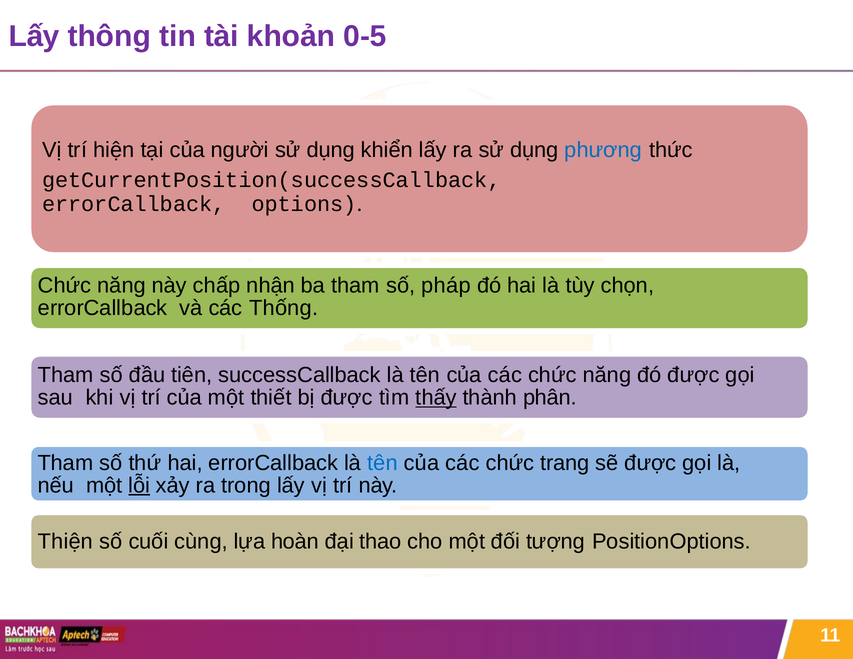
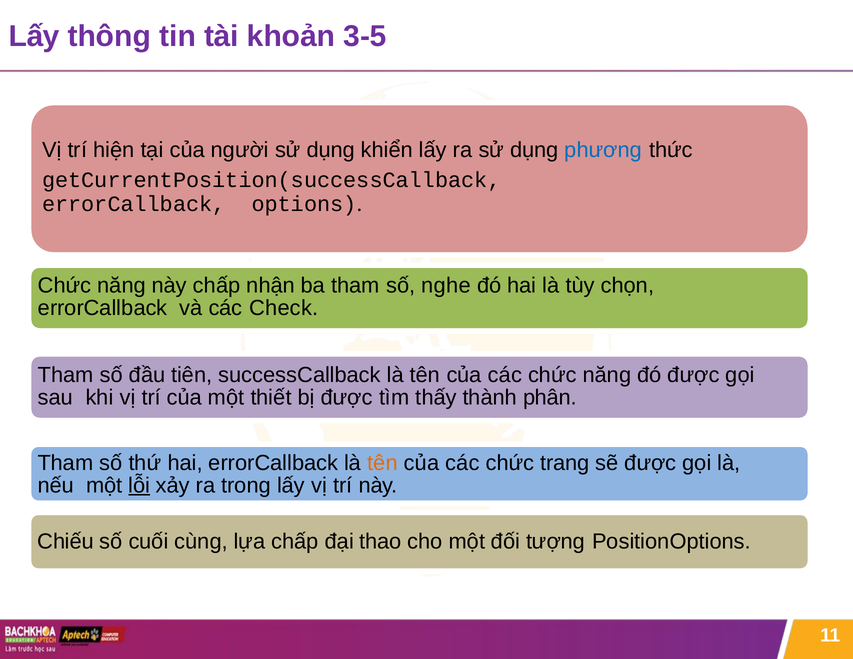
0-5: 0-5 -> 3-5 (365, 36)
pháp: pháp -> nghe (446, 286)
Thống: Thống -> Check (284, 308)
thấy underline: present -> none (436, 398)
tên colour: blue -> orange (383, 463)
Thiện: Thiện -> Chiếu (66, 542)
lựa hoàn: hoàn -> chấp (295, 542)
